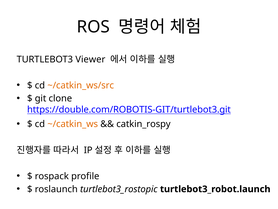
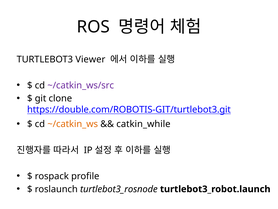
~/catkin_ws/src colour: orange -> purple (81, 85)
catkin_rospy: catkin_rospy -> catkin_while (143, 124)
turtlebot3_rostopic: turtlebot3_rostopic -> turtlebot3_rosnode (119, 189)
